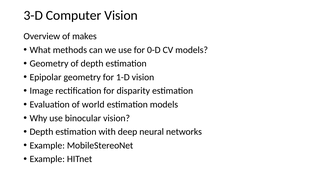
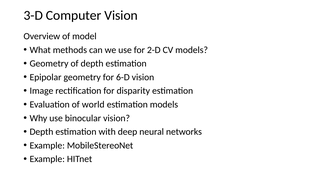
makes: makes -> model (84, 36)
0-D: 0-D -> 2-D (154, 50)
1-D: 1-D -> 6-D (123, 77)
